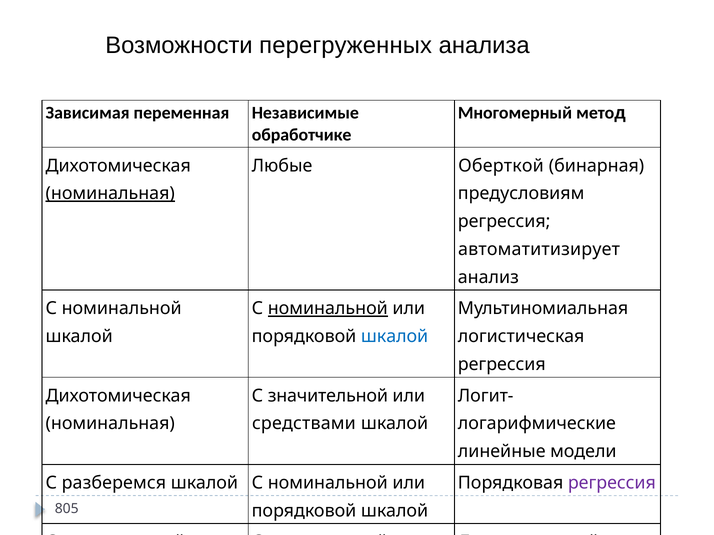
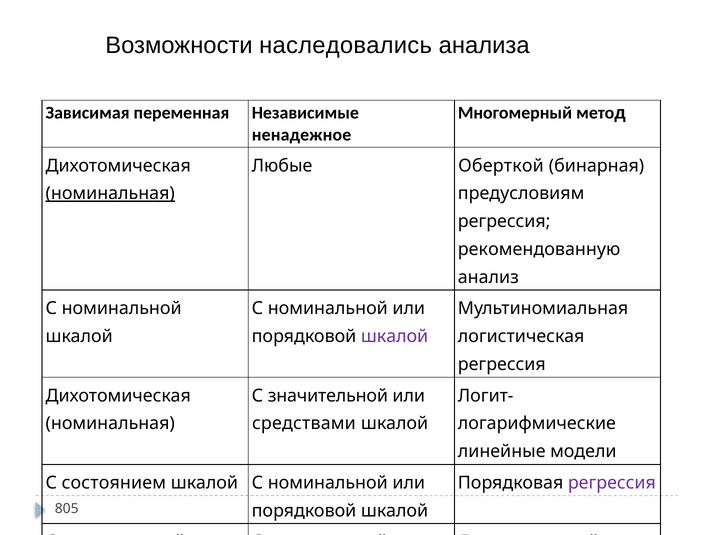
перегруженных: перегруженных -> наследовались (346, 45)
обработчике: обработчике -> ненадежное (302, 135)
автоматитизирует: автоматитизирует -> рекомендованную (539, 250)
номинальной underline: present -> none (328, 309)
шкалой colour: blue -> purple (395, 337)
разберемся: разберемся -> состоянием (114, 483)
